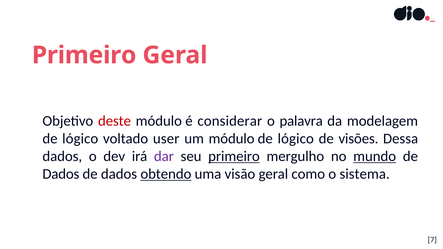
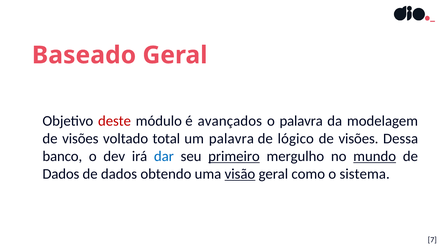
Primeiro: Primeiro -> Baseado (84, 55)
considerar: considerar -> avançados (230, 121)
lógico: lógico -> visões (80, 139)
user: user -> total (166, 139)
um módulo: módulo -> palavra (231, 139)
dados: dados -> banco (62, 156)
dar colour: purple -> blue (164, 156)
obtendo underline: present -> none (166, 174)
visão underline: none -> present (240, 174)
